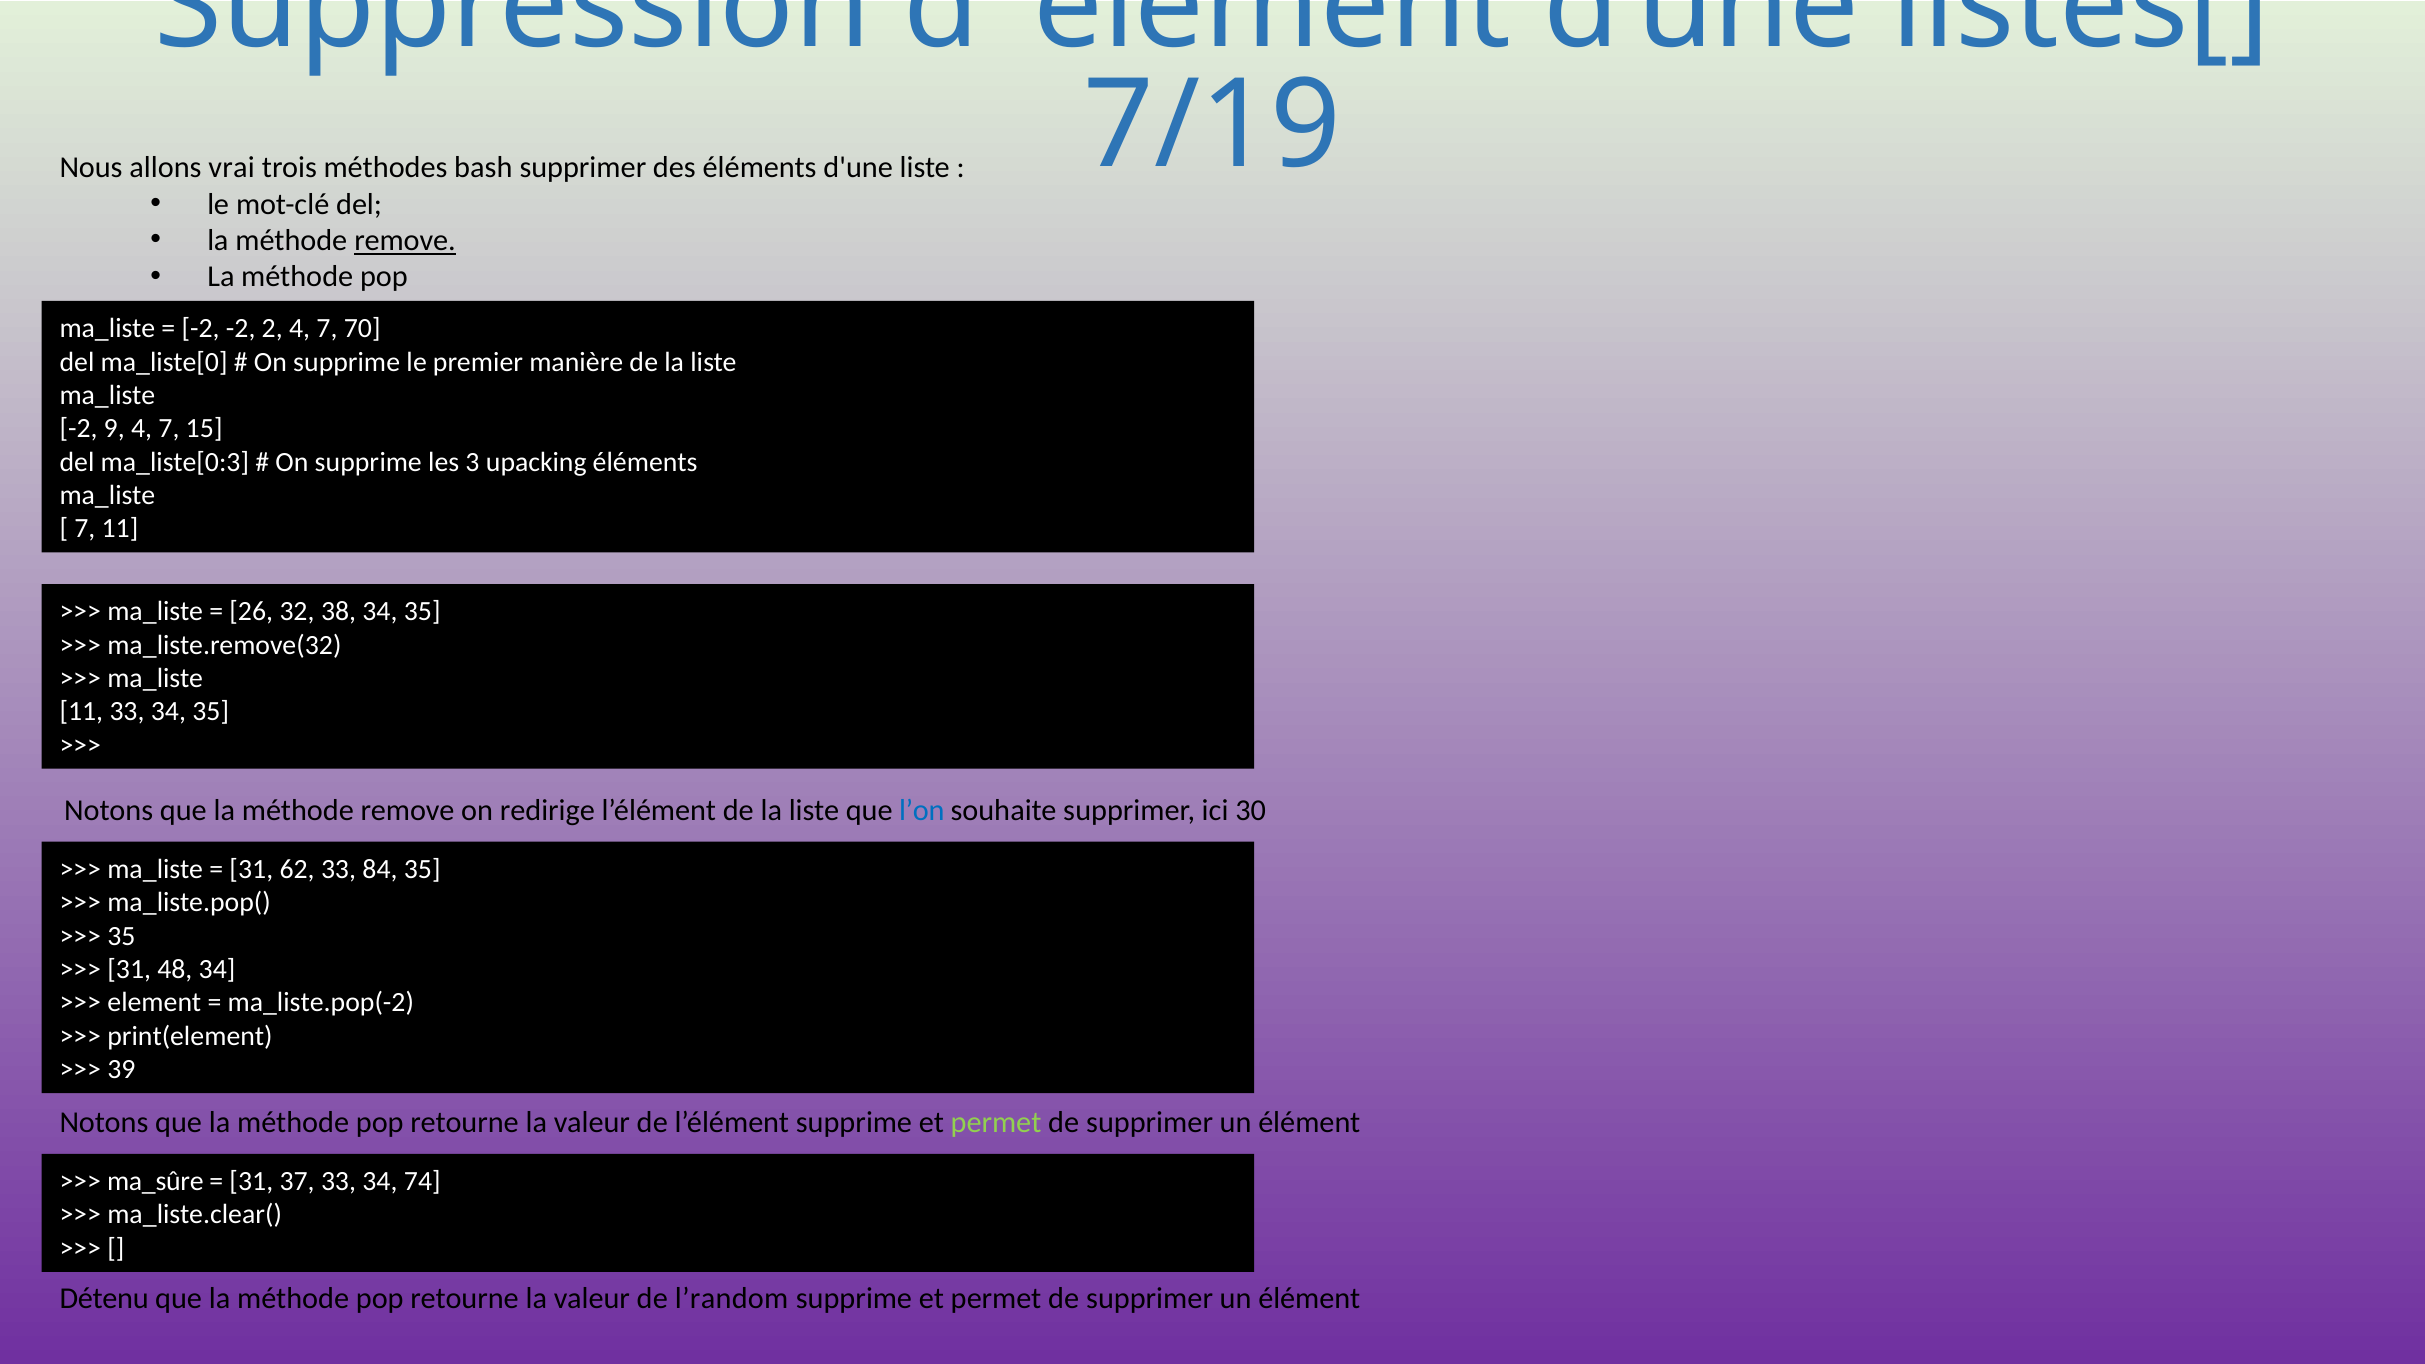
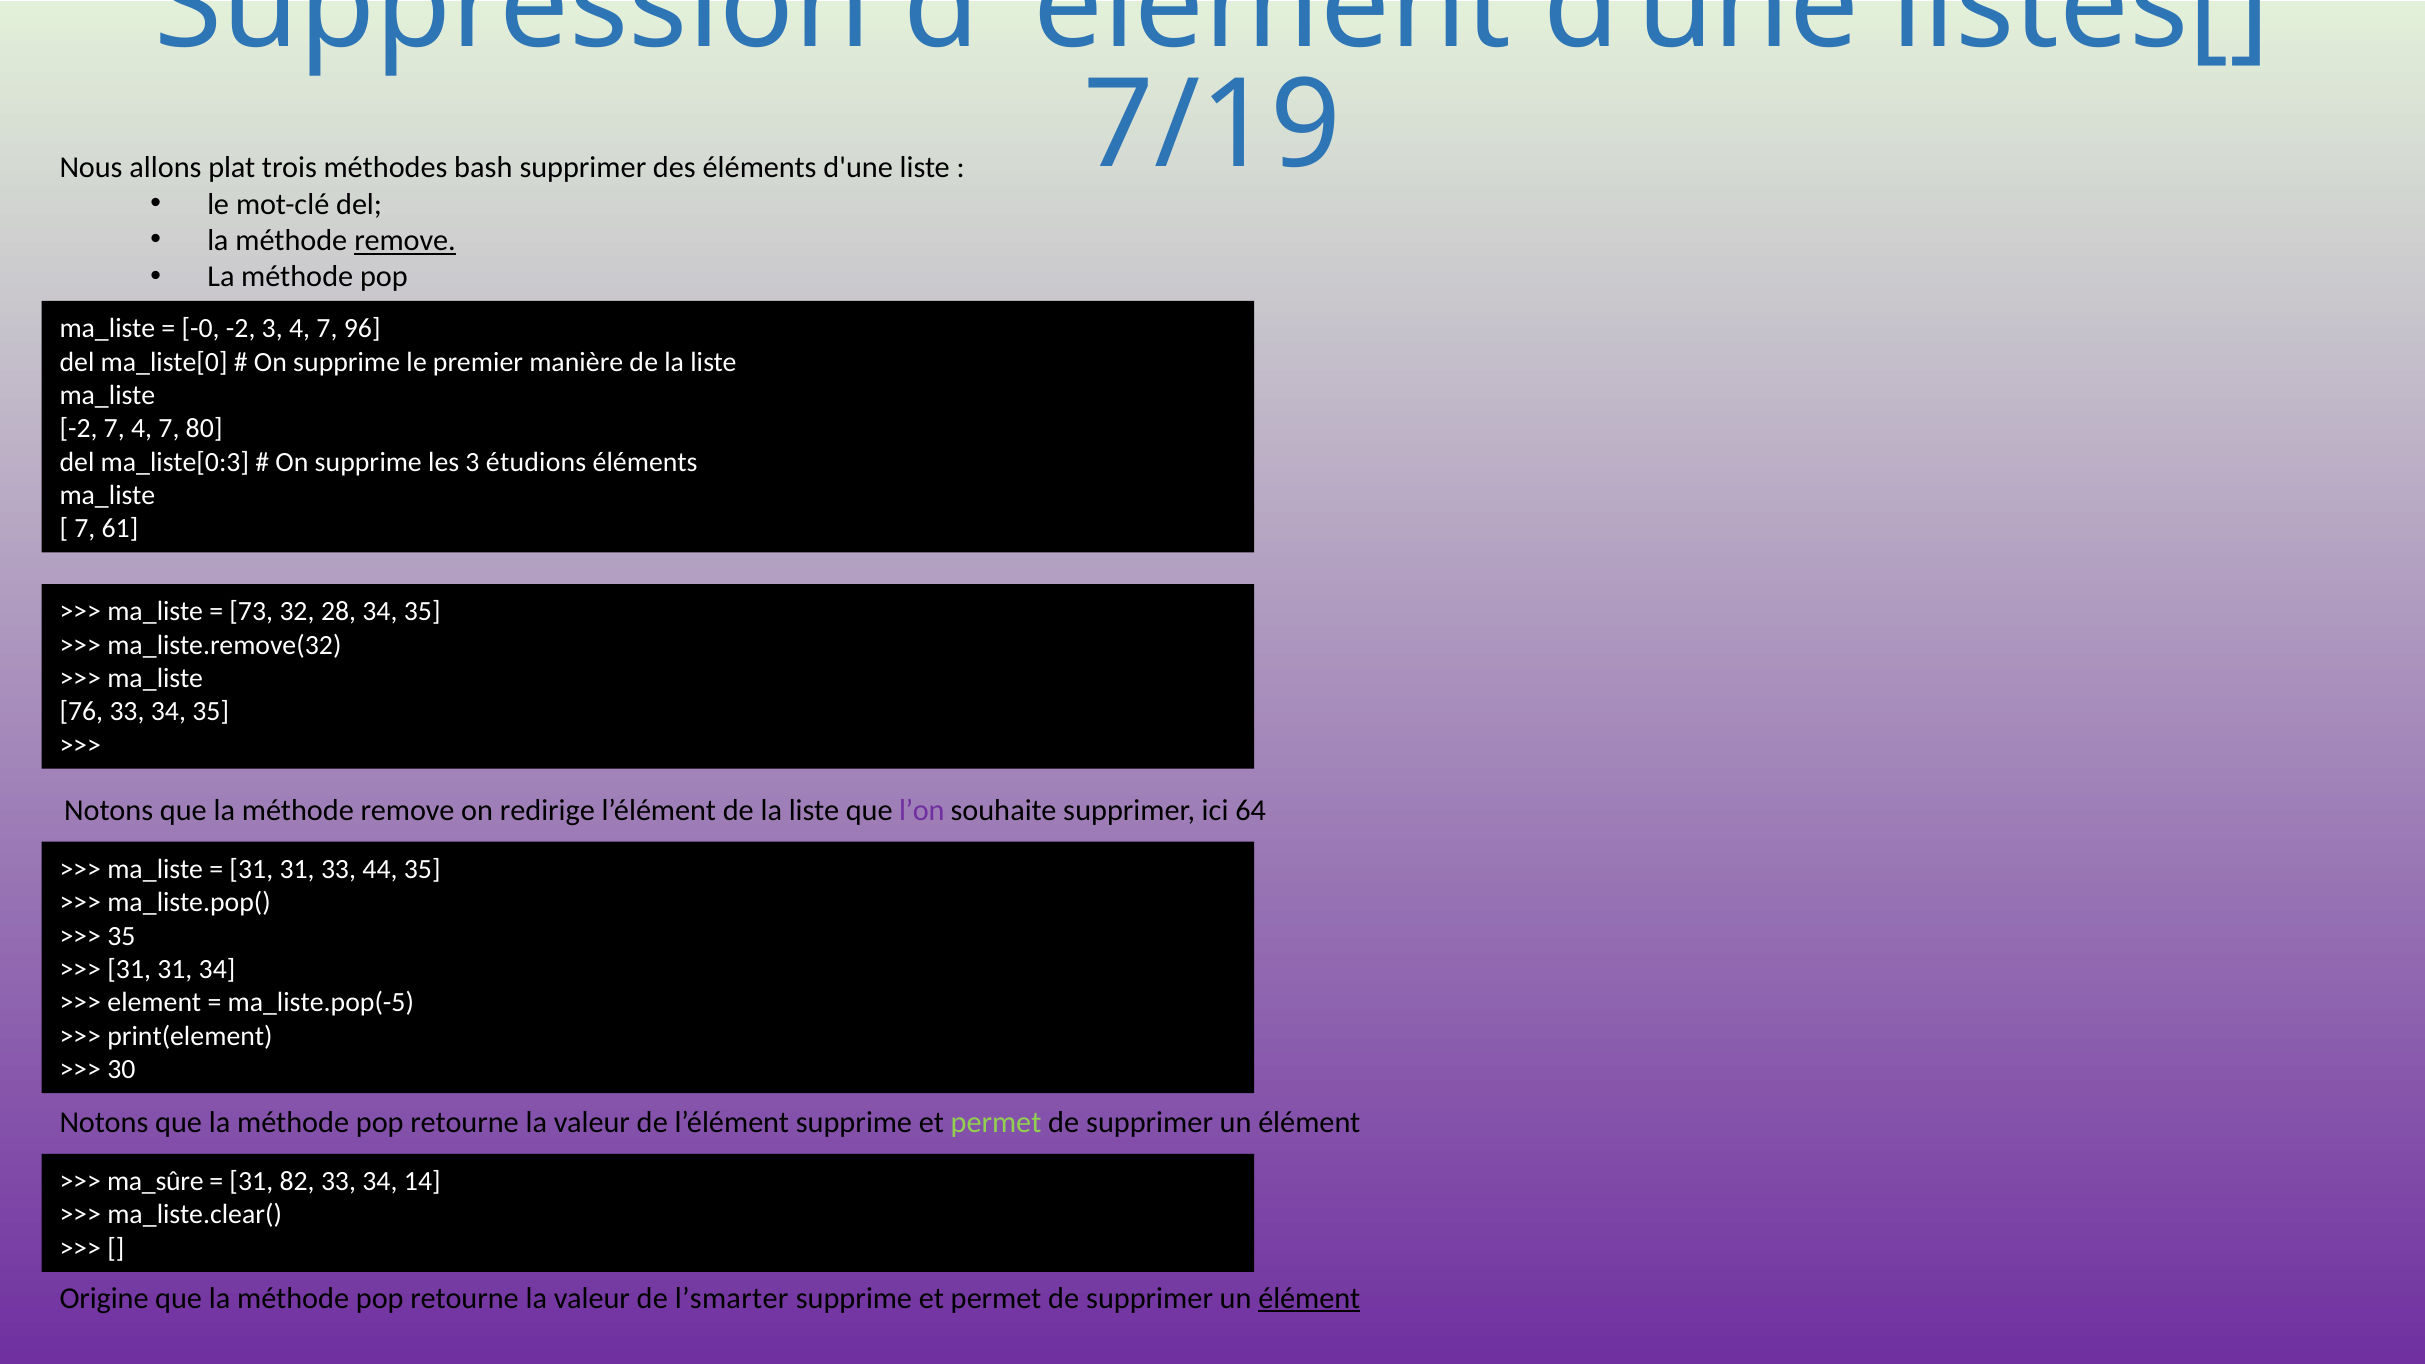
vrai: vrai -> plat (232, 168)
-2: -2 -> -0 (201, 329)
-2 2: 2 -> 3 (272, 329)
70: 70 -> 96 (362, 329)
-2 9: 9 -> 7 (114, 429)
15: 15 -> 80 (204, 429)
upacking: upacking -> étudions (536, 462)
7 11: 11 -> 61 (120, 529)
26: 26 -> 73 (251, 612)
38: 38 -> 28 (339, 612)
11: 11 -> 76 (81, 712)
l’on colour: blue -> purple (922, 811)
30: 30 -> 64 (1251, 811)
62: 62 -> 31 (297, 869)
84: 84 -> 44 (380, 869)
48: 48 -> 31 (175, 969)
ma_liste.pop(-2: ma_liste.pop(-2 -> ma_liste.pop(-5 (321, 1003)
39: 39 -> 30 (121, 1069)
37: 37 -> 82 (297, 1181)
74: 74 -> 14 (422, 1181)
Détenu: Détenu -> Origine (104, 1298)
l’random: l’random -> l’smarter (732, 1298)
élément underline: none -> present (1309, 1298)
